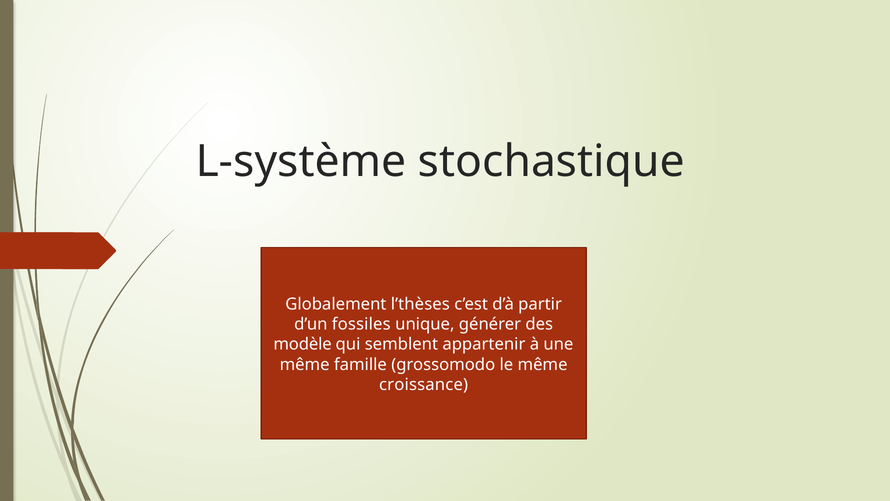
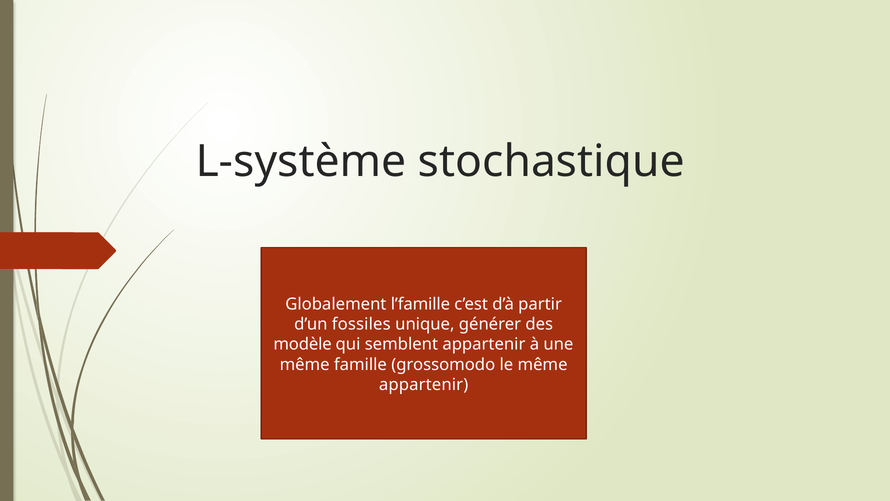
l’thèses: l’thèses -> l’famille (420, 304)
croissance: croissance -> appartenir (424, 384)
